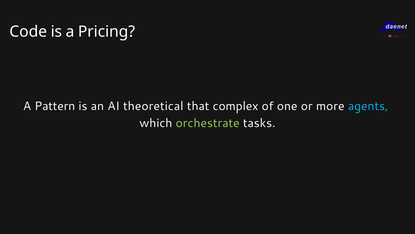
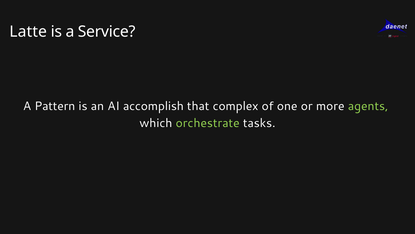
Code: Code -> Latte (28, 32)
Pricing: Pricing -> Service (107, 32)
theoretical: theoretical -> accomplish (153, 106)
agents colour: light blue -> light green (368, 106)
